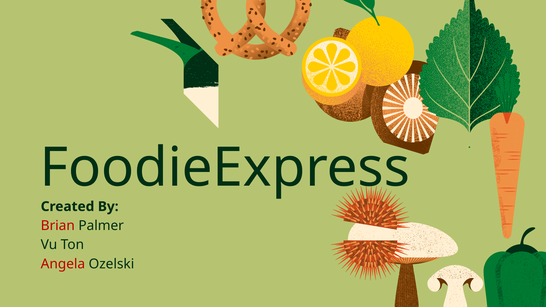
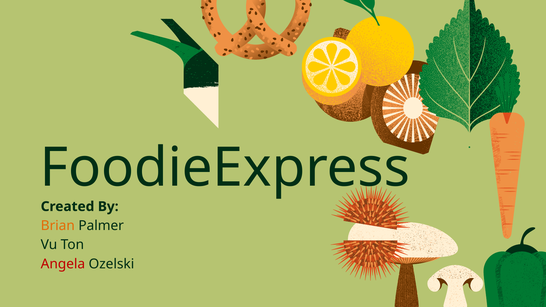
Brian colour: red -> orange (58, 226)
